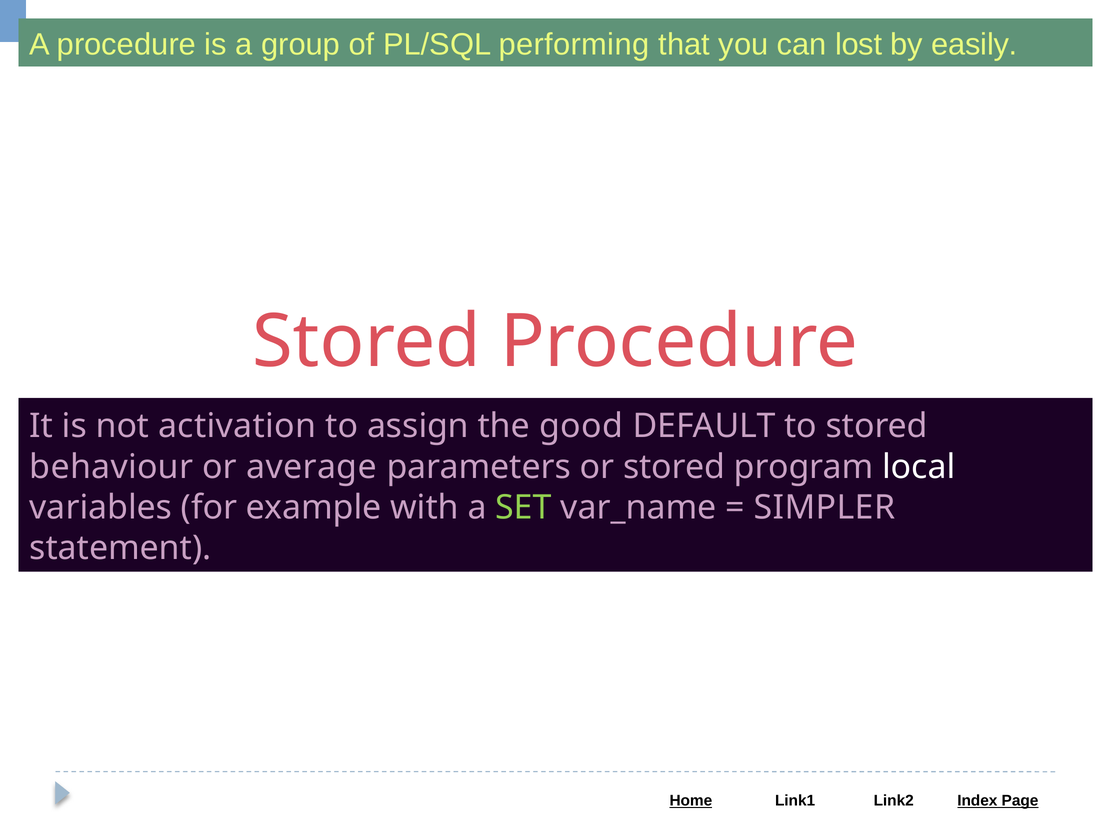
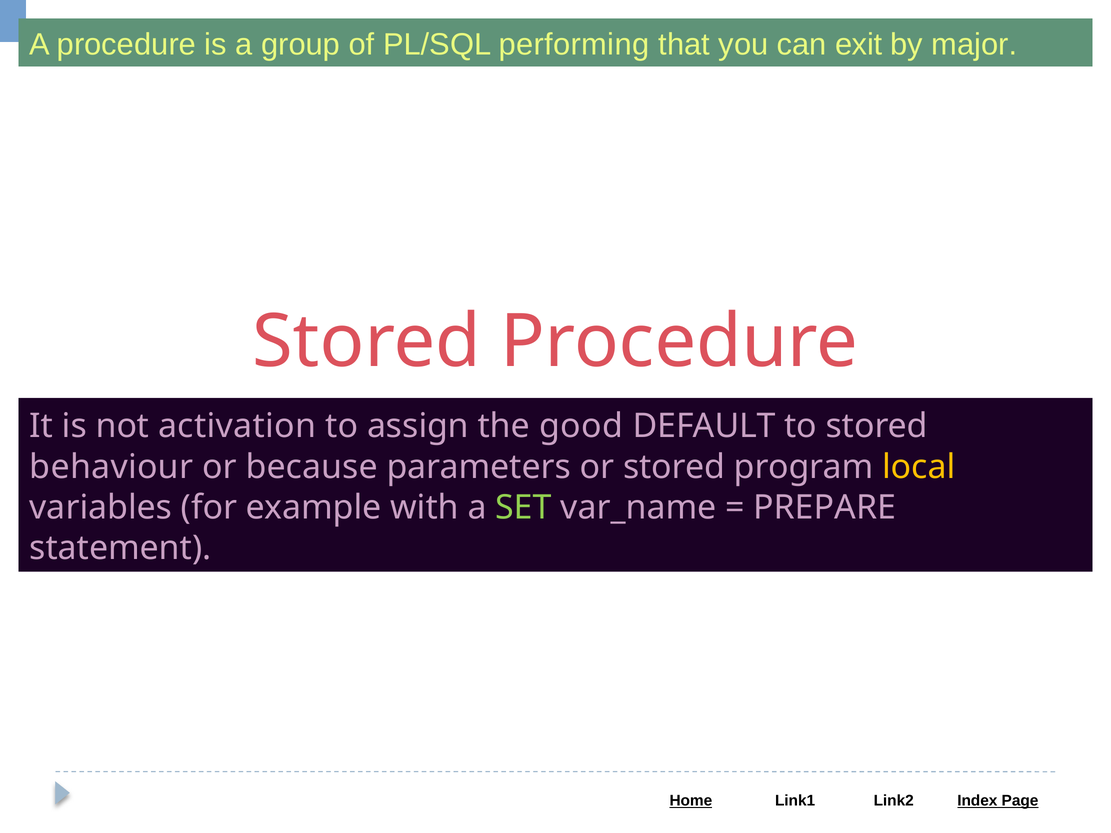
lost: lost -> exit (859, 45)
easily: easily -> major (974, 45)
average: average -> because (312, 467)
local colour: white -> yellow (919, 467)
SIMPLER: SIMPLER -> PREPARE (825, 508)
